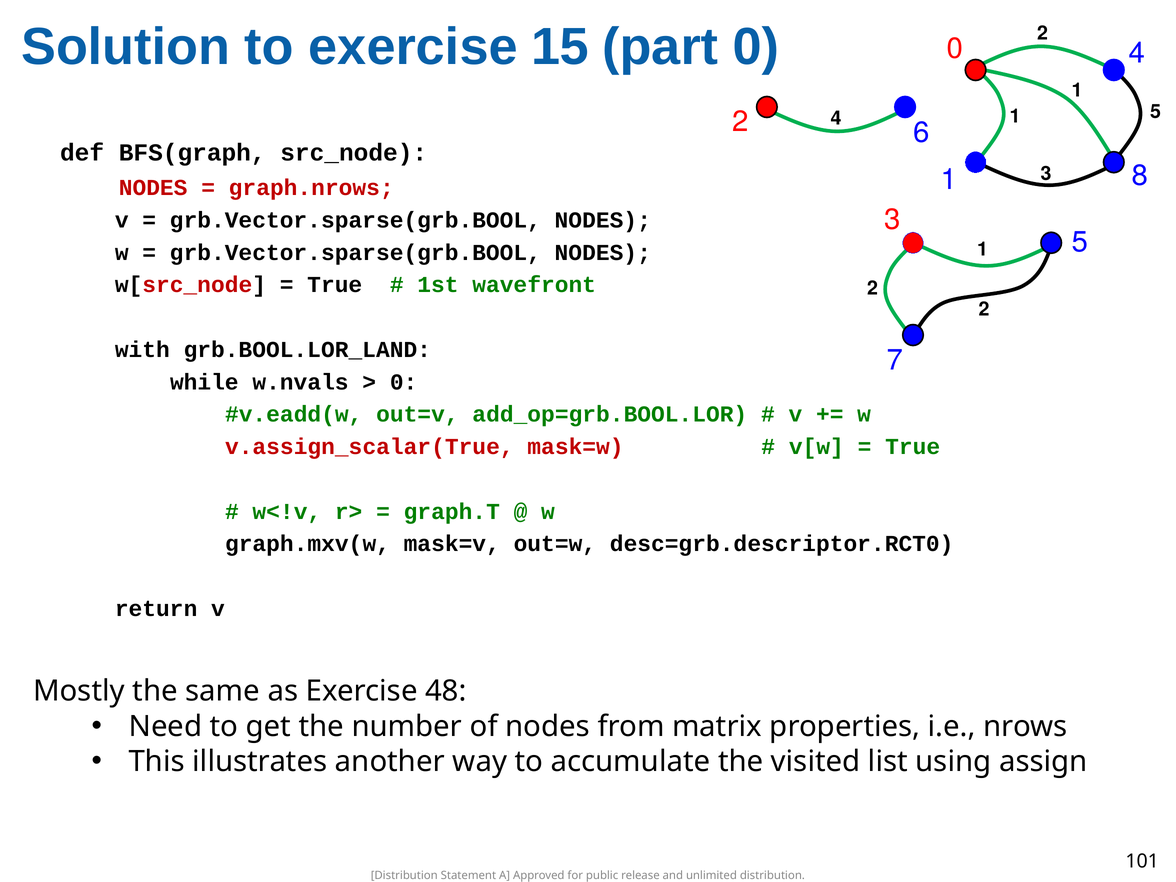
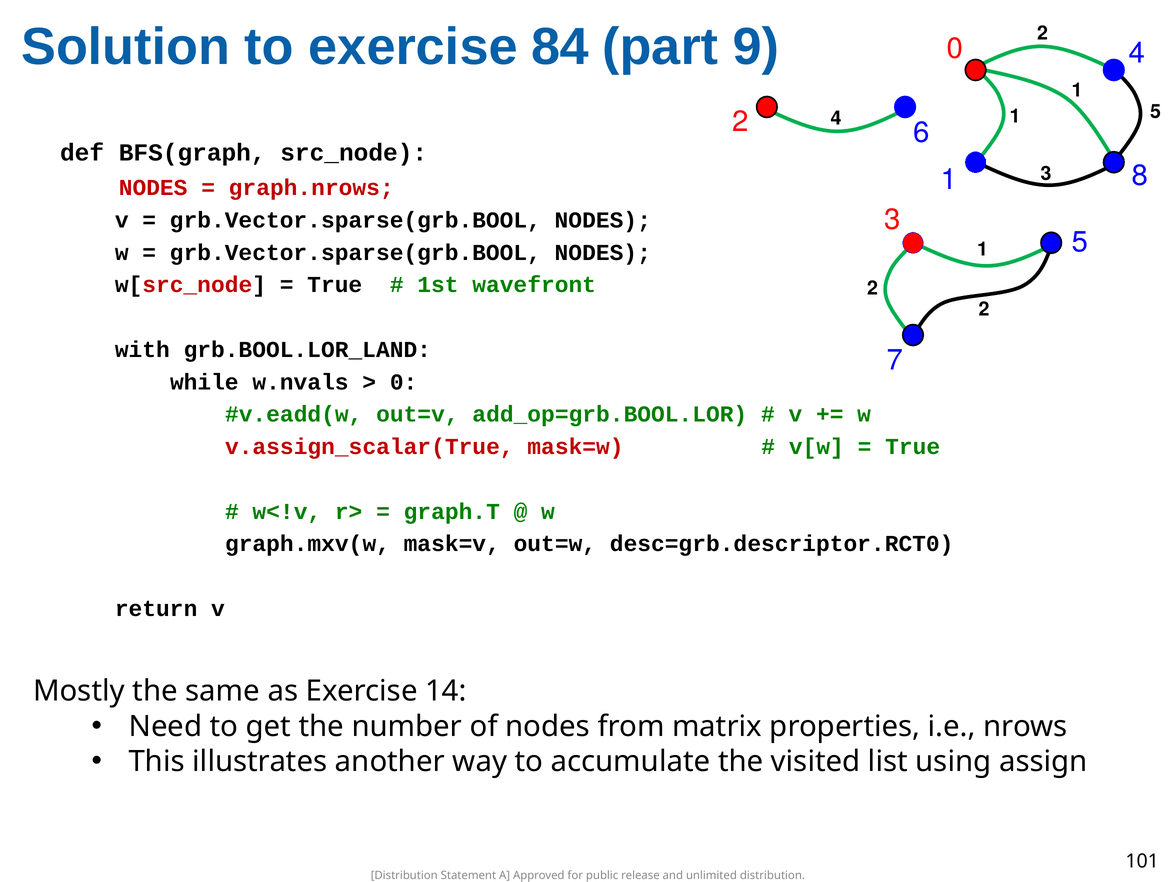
15: 15 -> 84 (560, 47)
part 0: 0 -> 9 (756, 47)
48: 48 -> 14 (446, 691)
